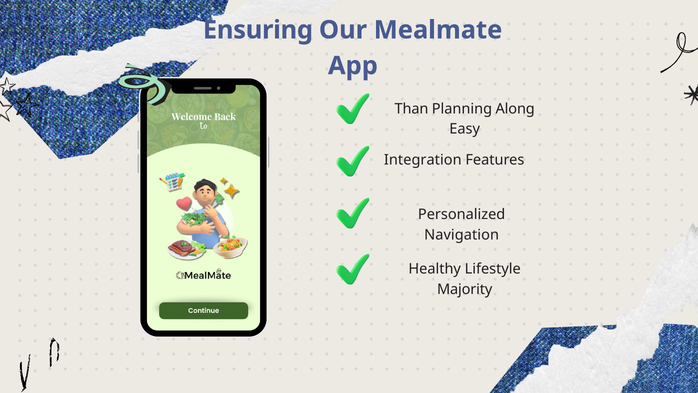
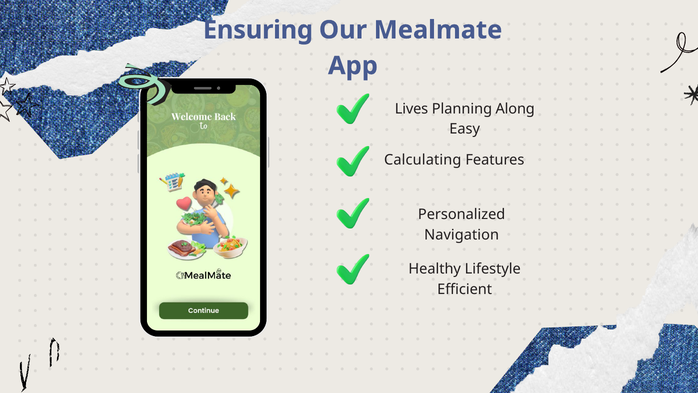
Than: Than -> Lives (411, 109)
Integration: Integration -> Calculating (423, 160)
Majority: Majority -> Efficient (465, 289)
